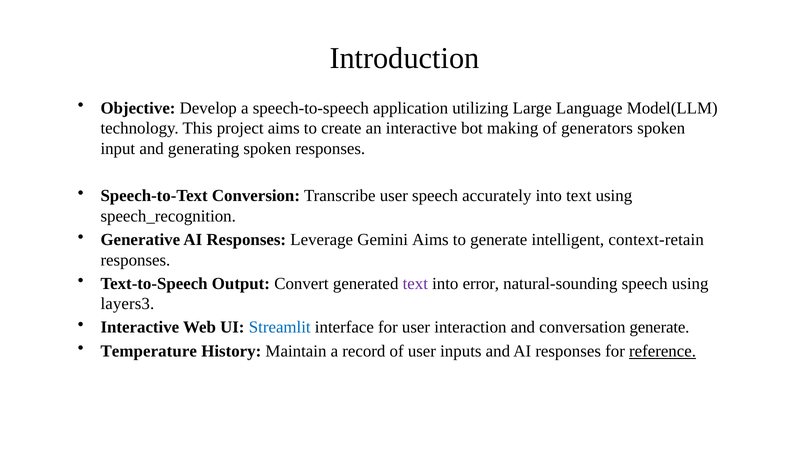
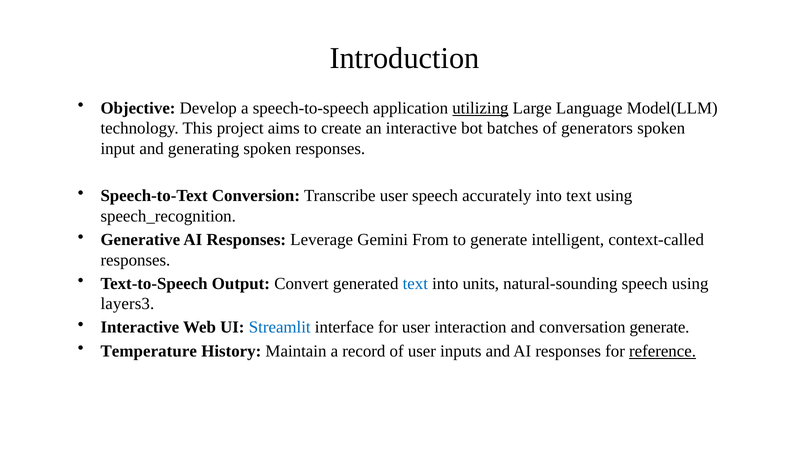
utilizing underline: none -> present (480, 108)
making: making -> batches (513, 128)
Gemini Aims: Aims -> From (430, 240)
context-retain: context-retain -> context-called (656, 240)
text colour: purple -> blue (415, 284)
error: error -> units (481, 284)
